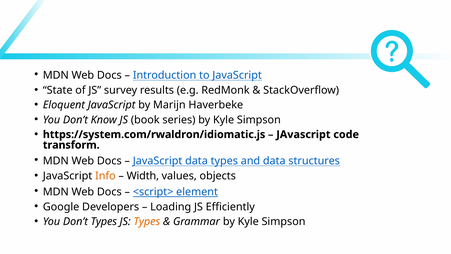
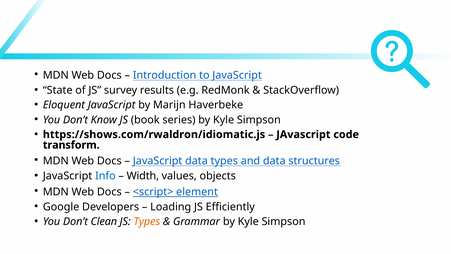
https://system.com/rwaldron/idiomatic.js: https://system.com/rwaldron/idiomatic.js -> https://shows.com/rwaldron/idiomatic.js (154, 134)
Info colour: orange -> blue (105, 176)
Don’t Types: Types -> Clean (104, 221)
